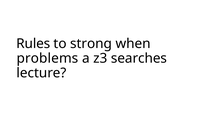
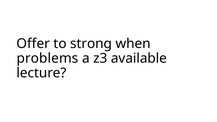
Rules: Rules -> Offer (33, 44)
searches: searches -> available (139, 58)
